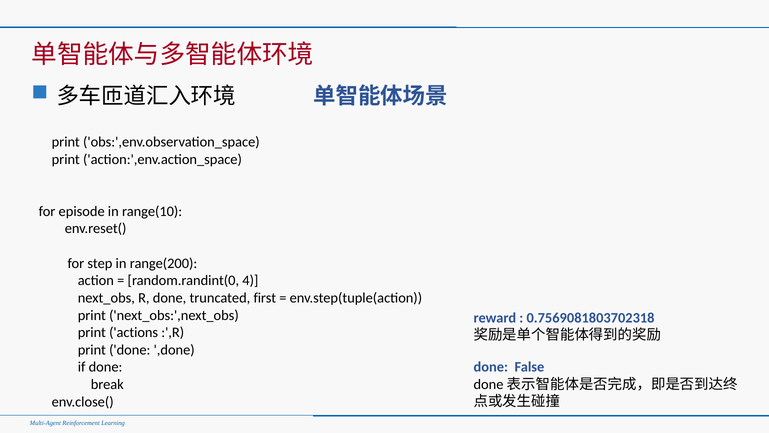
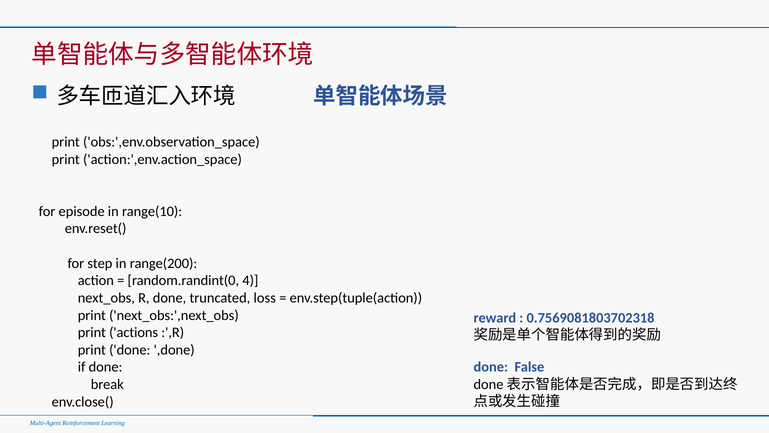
first: first -> loss (265, 298)
